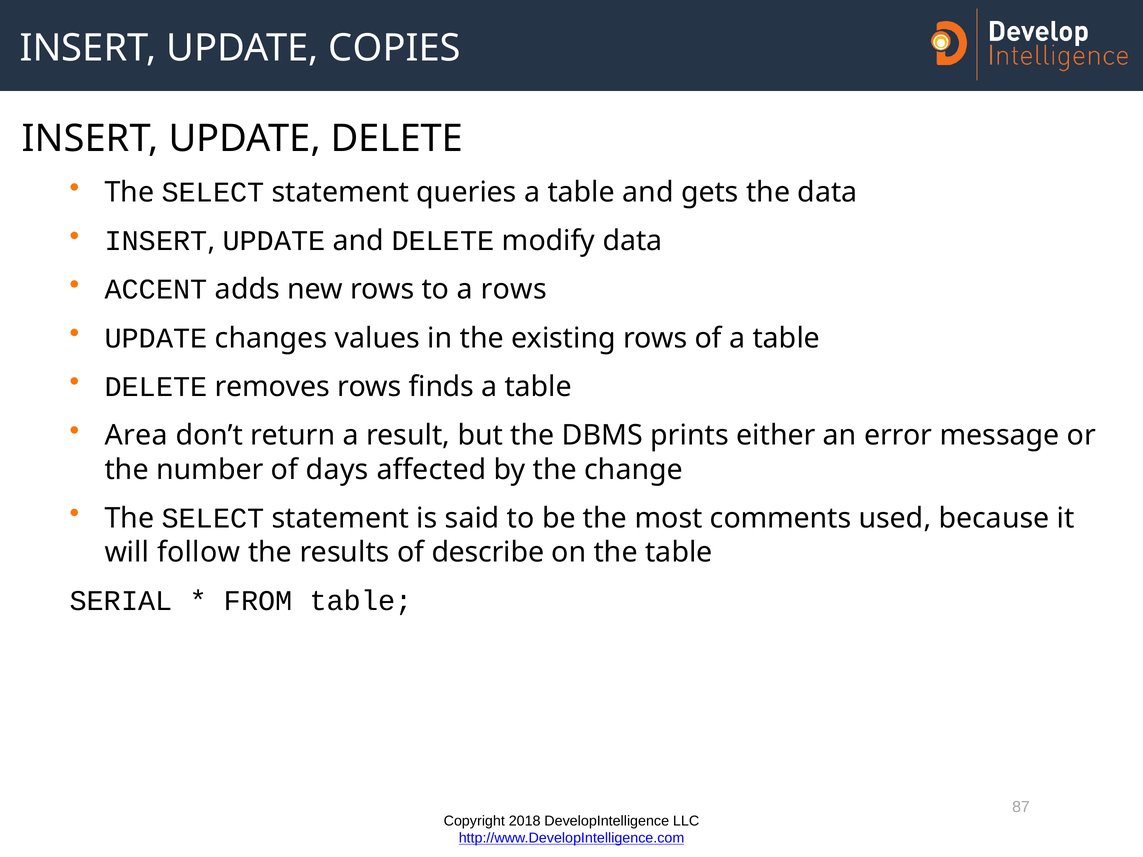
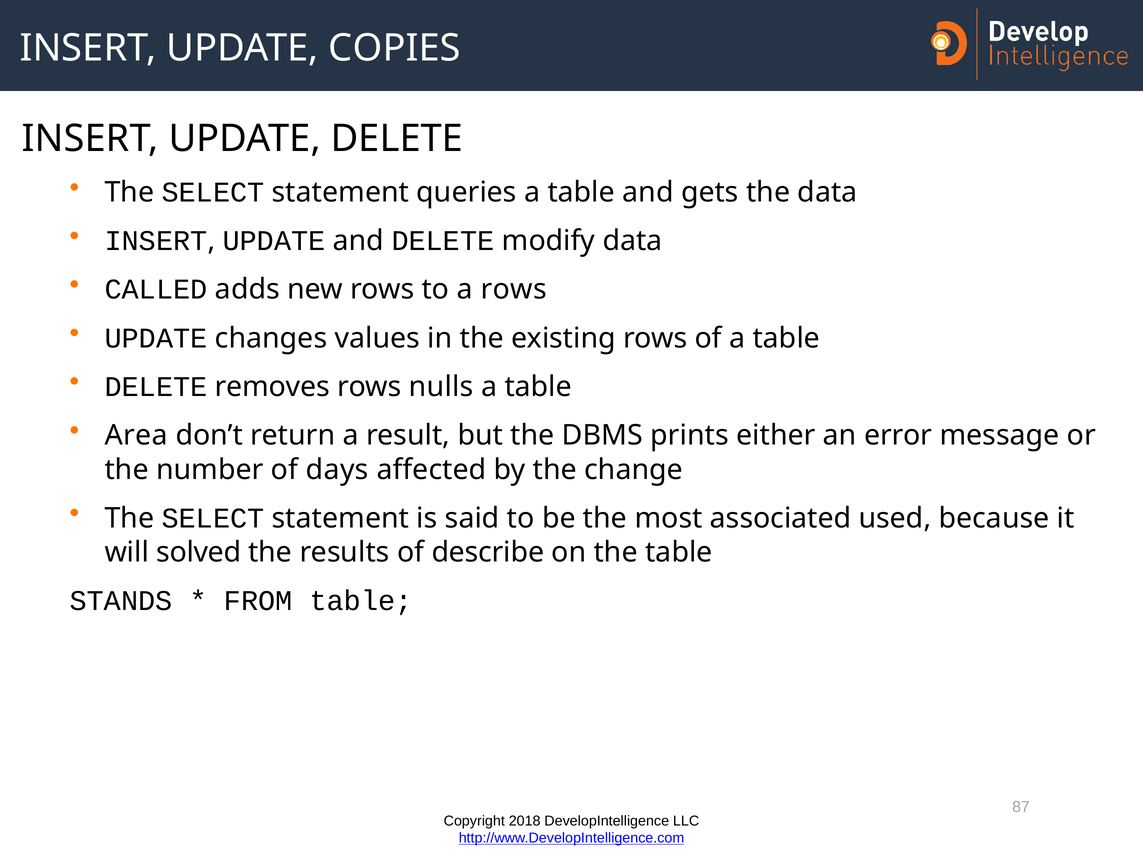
ACCENT: ACCENT -> CALLED (156, 290)
finds: finds -> nulls (441, 387)
comments: comments -> associated (781, 518)
follow: follow -> solved (199, 553)
SERIAL: SERIAL -> STANDS (121, 601)
